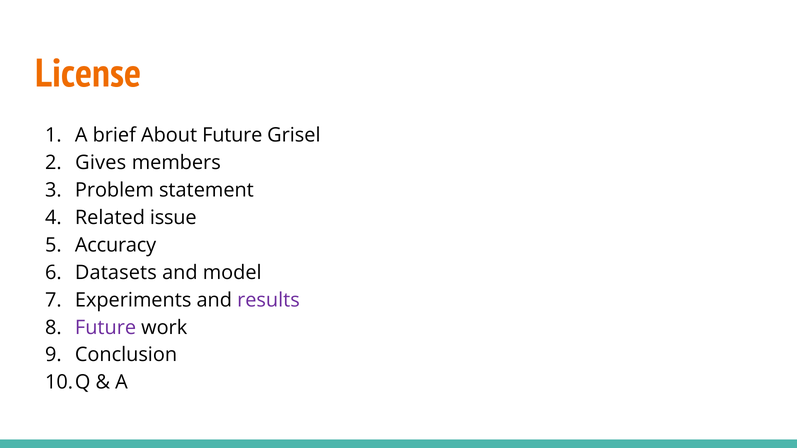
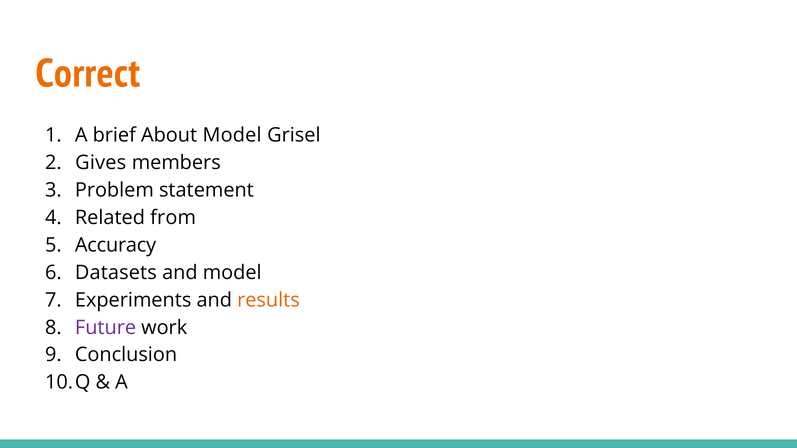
License: License -> Correct (88, 73)
About Future: Future -> Model (232, 135)
issue: issue -> from (173, 218)
results colour: purple -> orange (268, 300)
